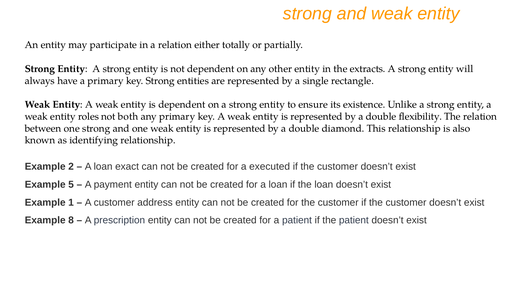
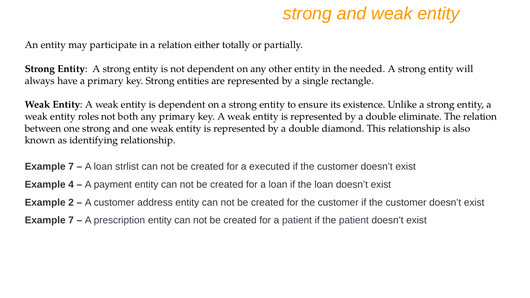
extracts: extracts -> needed (368, 69)
flexibility: flexibility -> eliminate (420, 117)
2: 2 -> 7 (71, 167)
exact: exact -> strlist (127, 167)
5: 5 -> 4 (71, 185)
1: 1 -> 2 (71, 203)
8: 8 -> 7 (71, 220)
